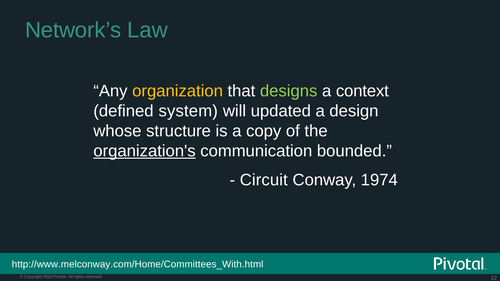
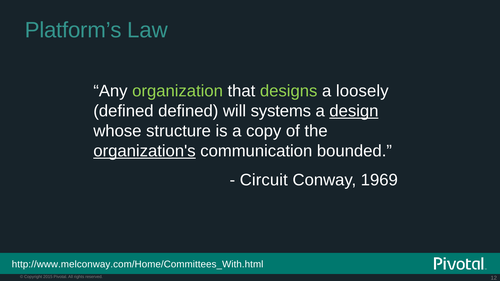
Network’s: Network’s -> Platform’s (73, 30)
organization colour: yellow -> light green (178, 91)
context: context -> loosely (362, 91)
defined system: system -> defined (188, 111)
updated: updated -> systems (281, 111)
design underline: none -> present (354, 111)
1974: 1974 -> 1969 (379, 180)
